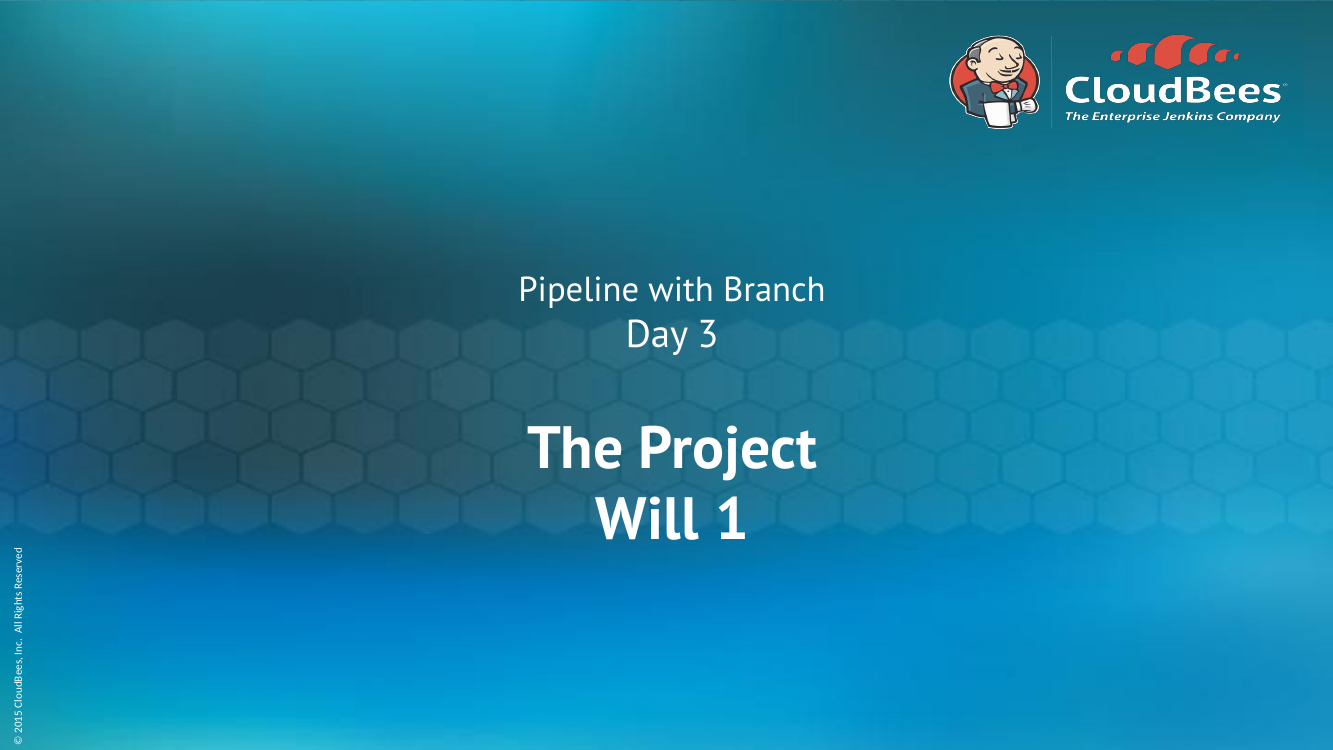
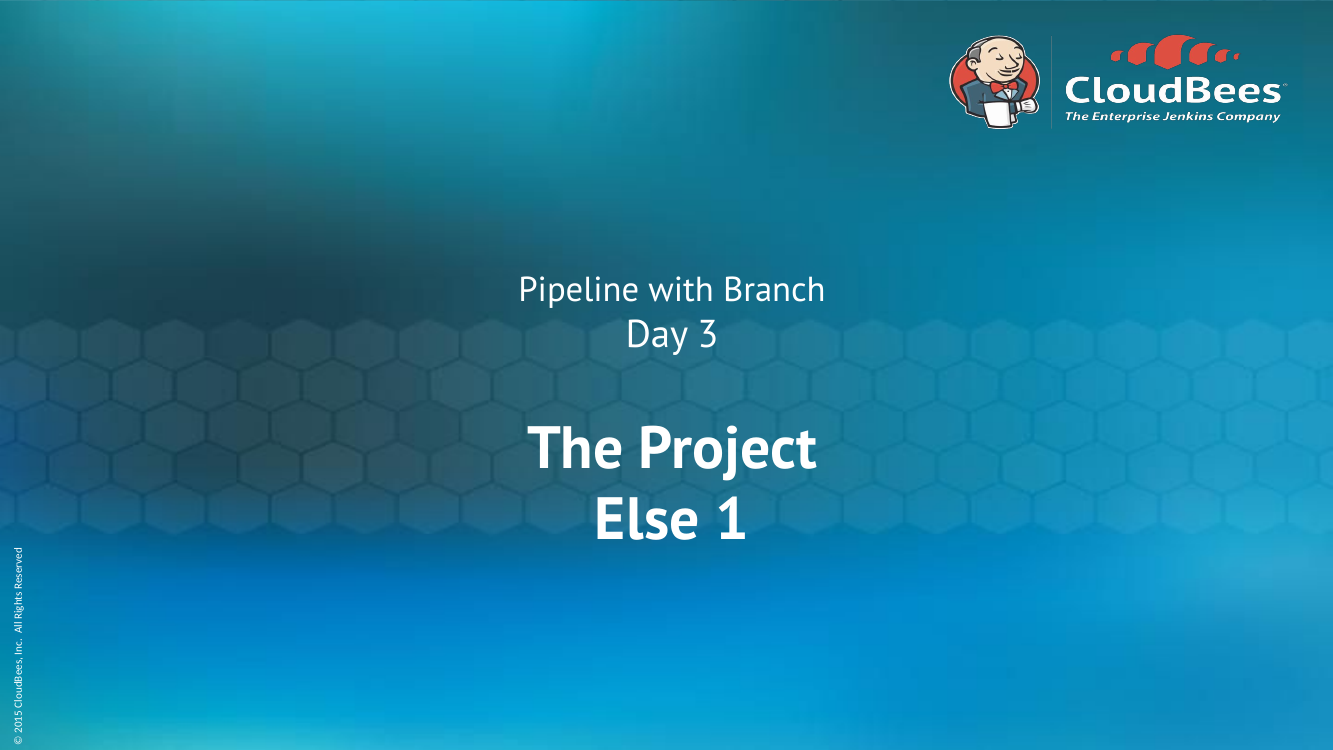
Will: Will -> Else (647, 520)
